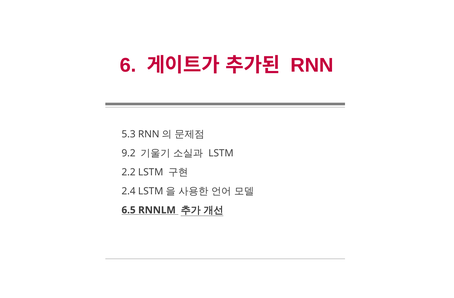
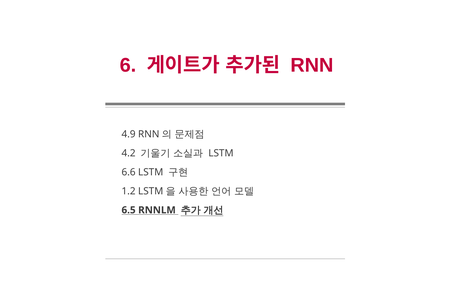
5.3: 5.3 -> 4.9 (129, 134)
9.2: 9.2 -> 4.2 (129, 153)
2.2: 2.2 -> 6.6 (129, 172)
2.4: 2.4 -> 1.2 (129, 191)
